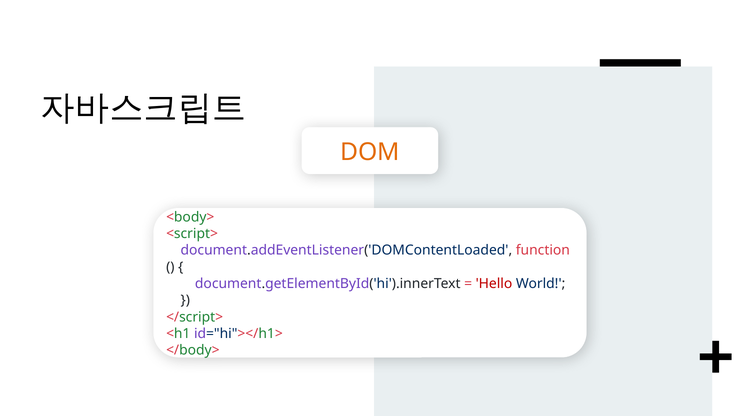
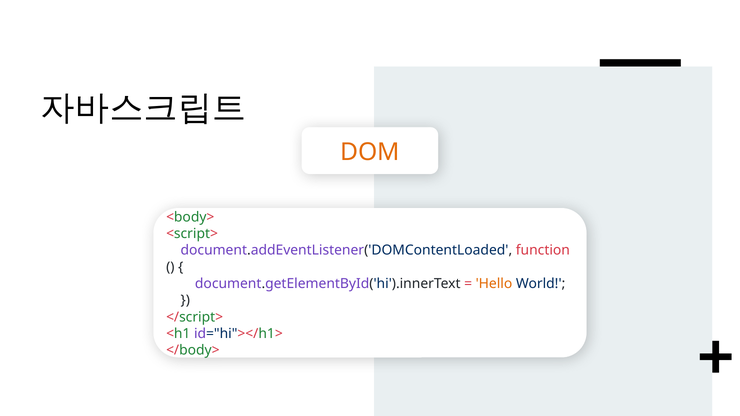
Hello colour: red -> orange (494, 284)
